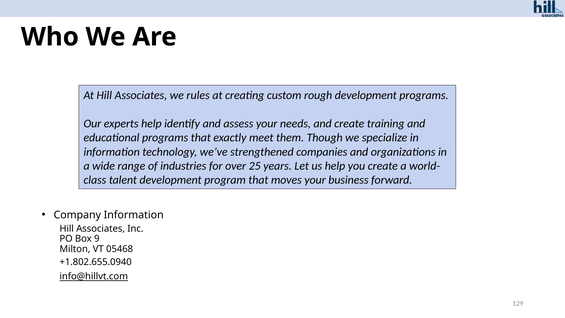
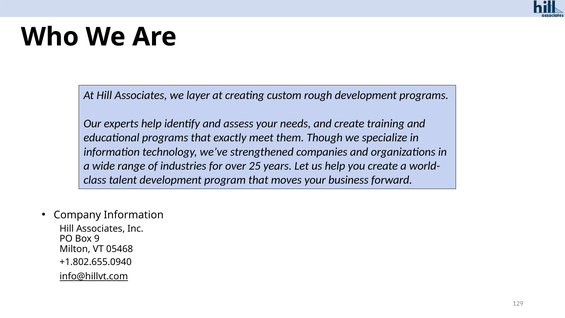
rules: rules -> layer (198, 95)
